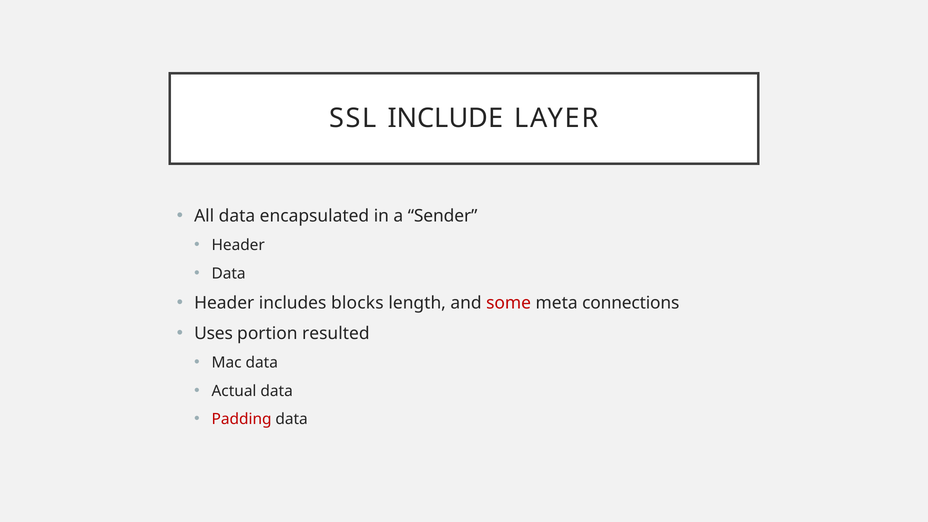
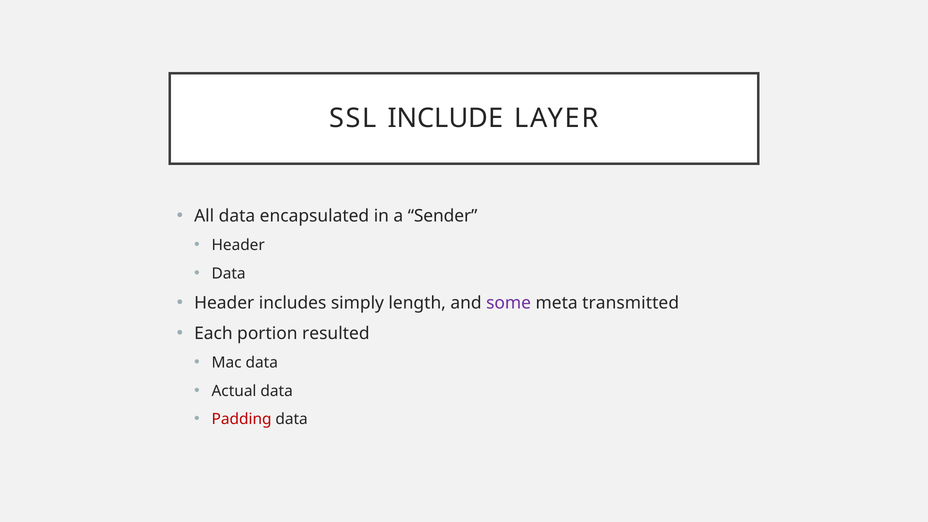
blocks: blocks -> simply (357, 303)
some colour: red -> purple (509, 303)
connections: connections -> transmitted (631, 303)
Uses: Uses -> Each (213, 333)
